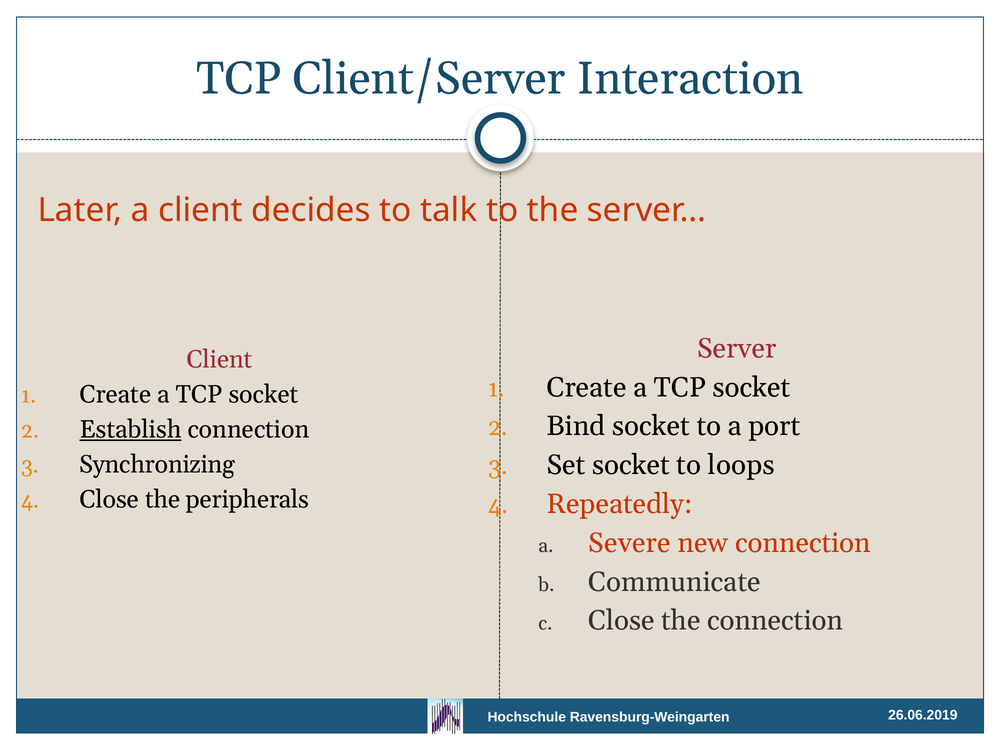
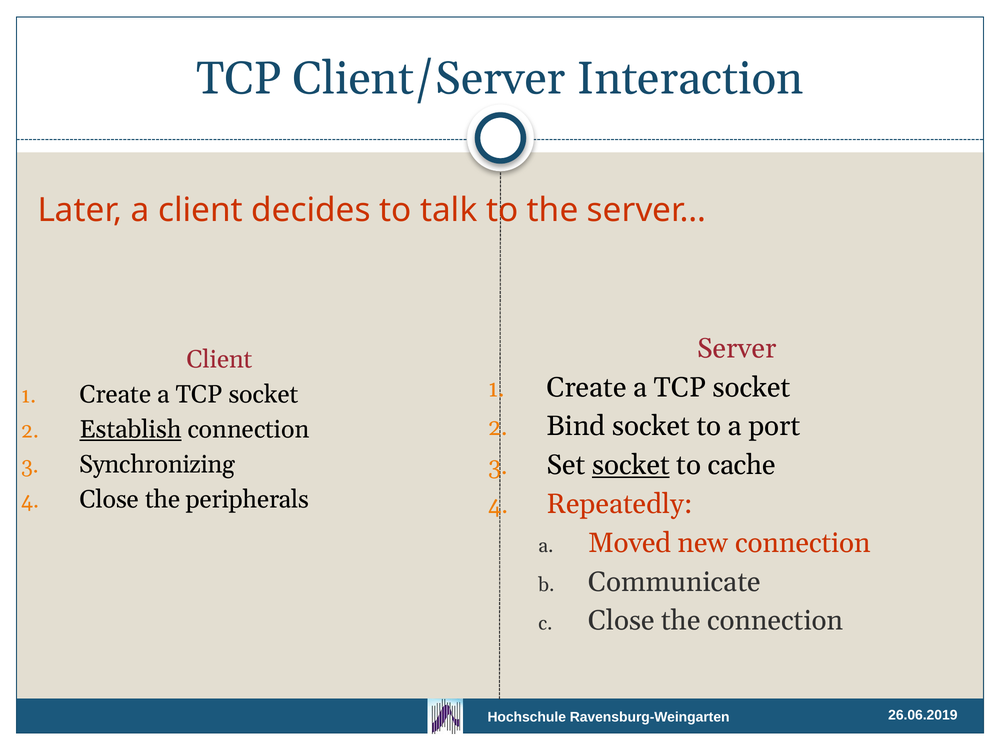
socket underline: none -> present (631, 466)
loops: loops -> cache (742, 466)
Severe: Severe -> Moved (630, 543)
